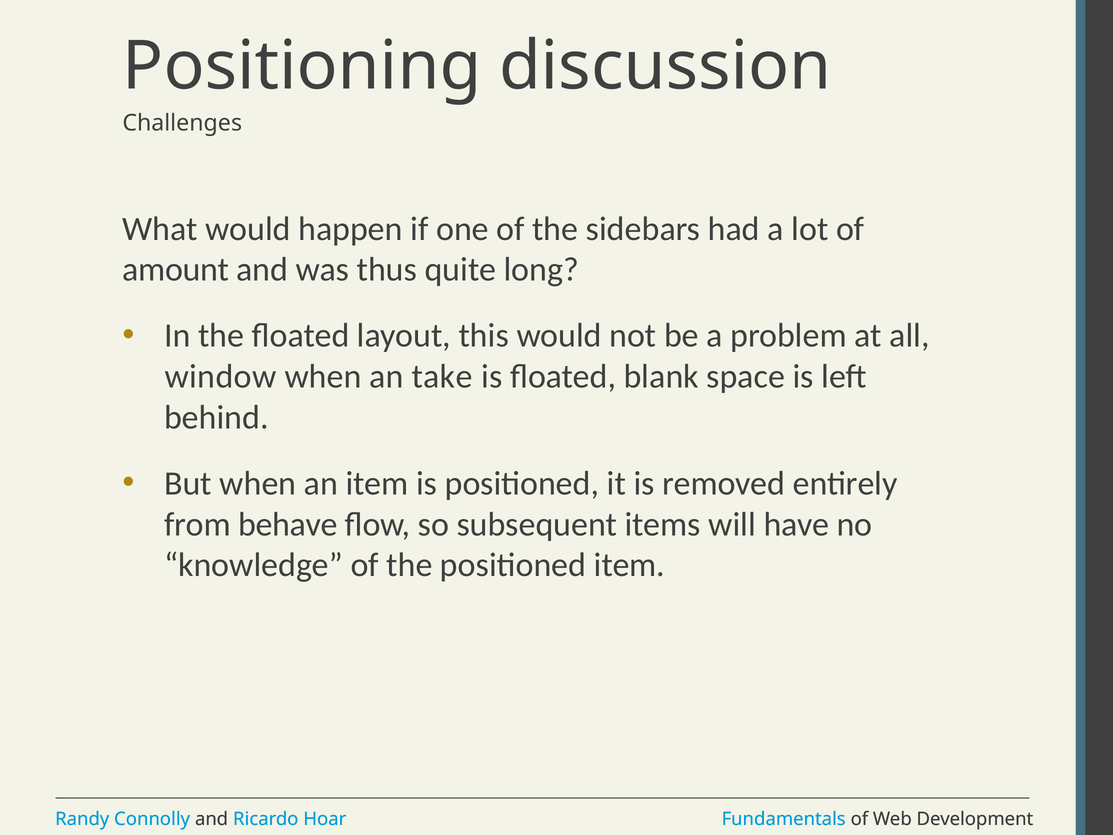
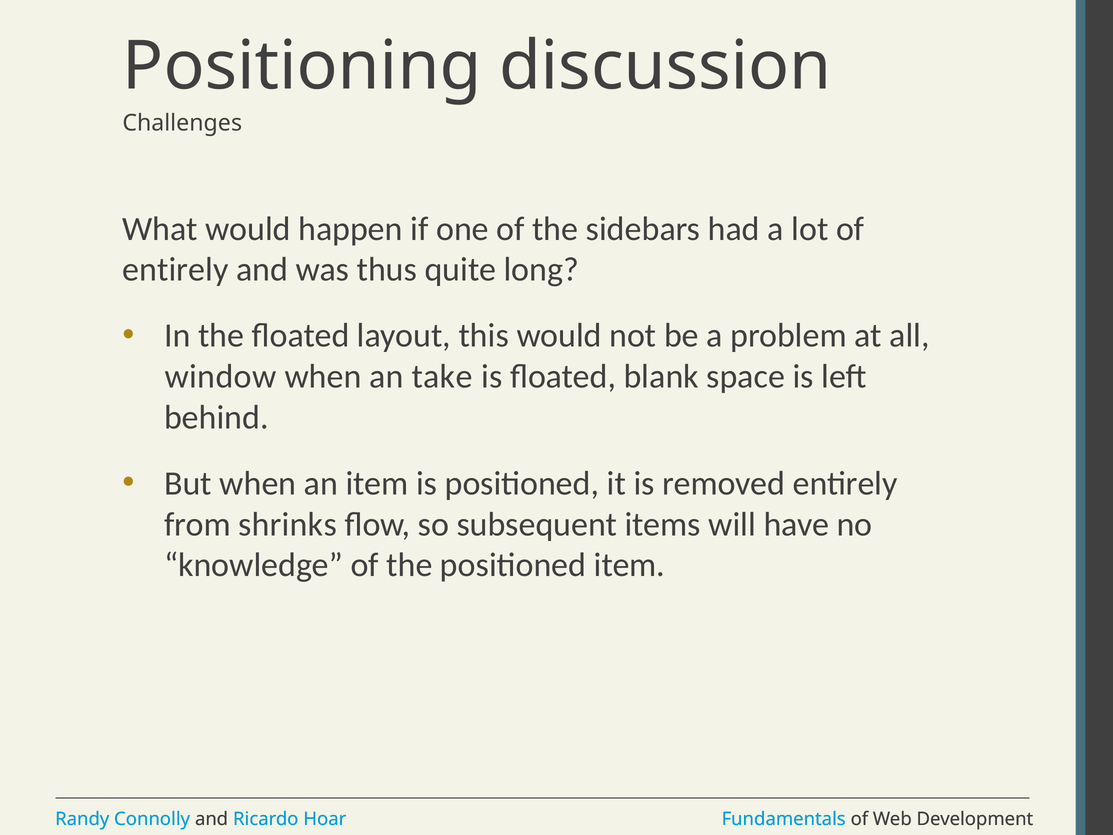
amount: amount -> entirely (175, 270)
behave: behave -> shrinks (288, 524)
